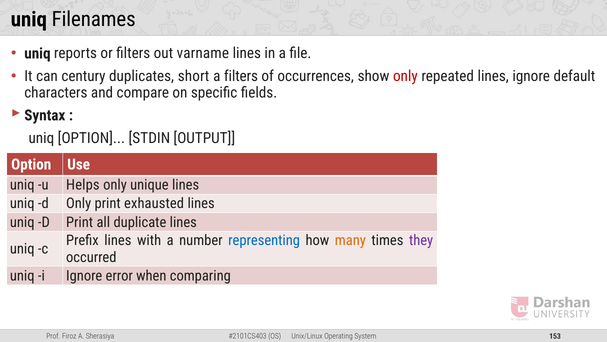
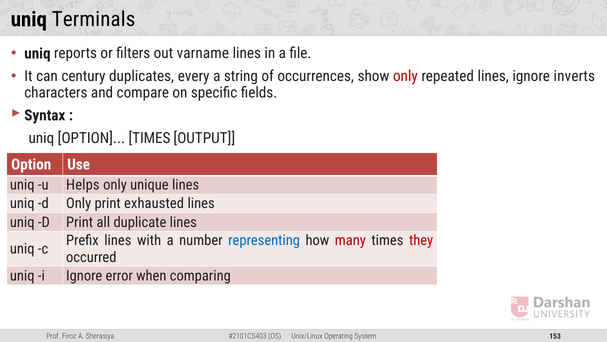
Filenames: Filenames -> Terminals (94, 19)
short: short -> every (194, 76)
a filters: filters -> string (241, 76)
default: default -> inverts (574, 76)
OPTION STDIN: STDIN -> TIMES (149, 138)
many colour: orange -> red (350, 240)
they colour: purple -> red (421, 240)
